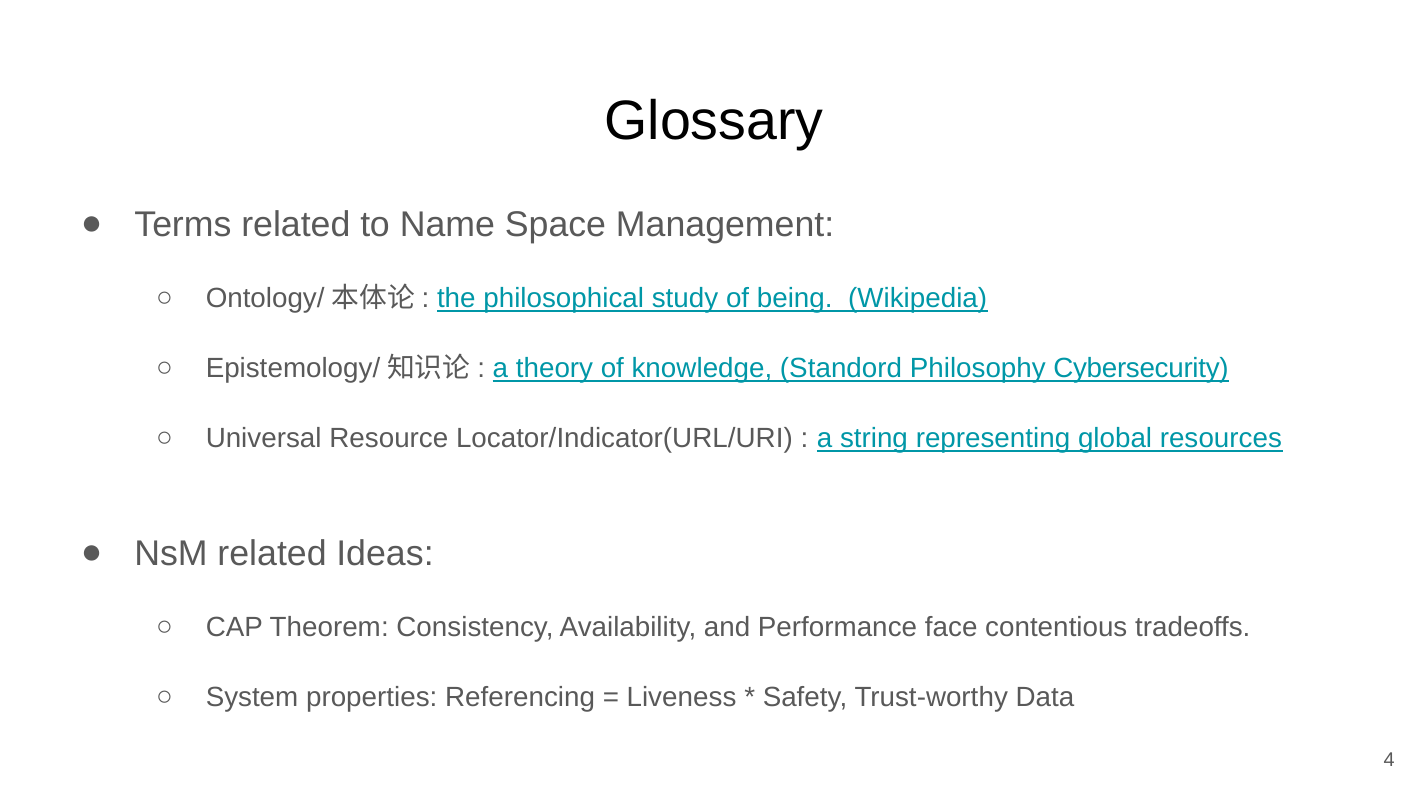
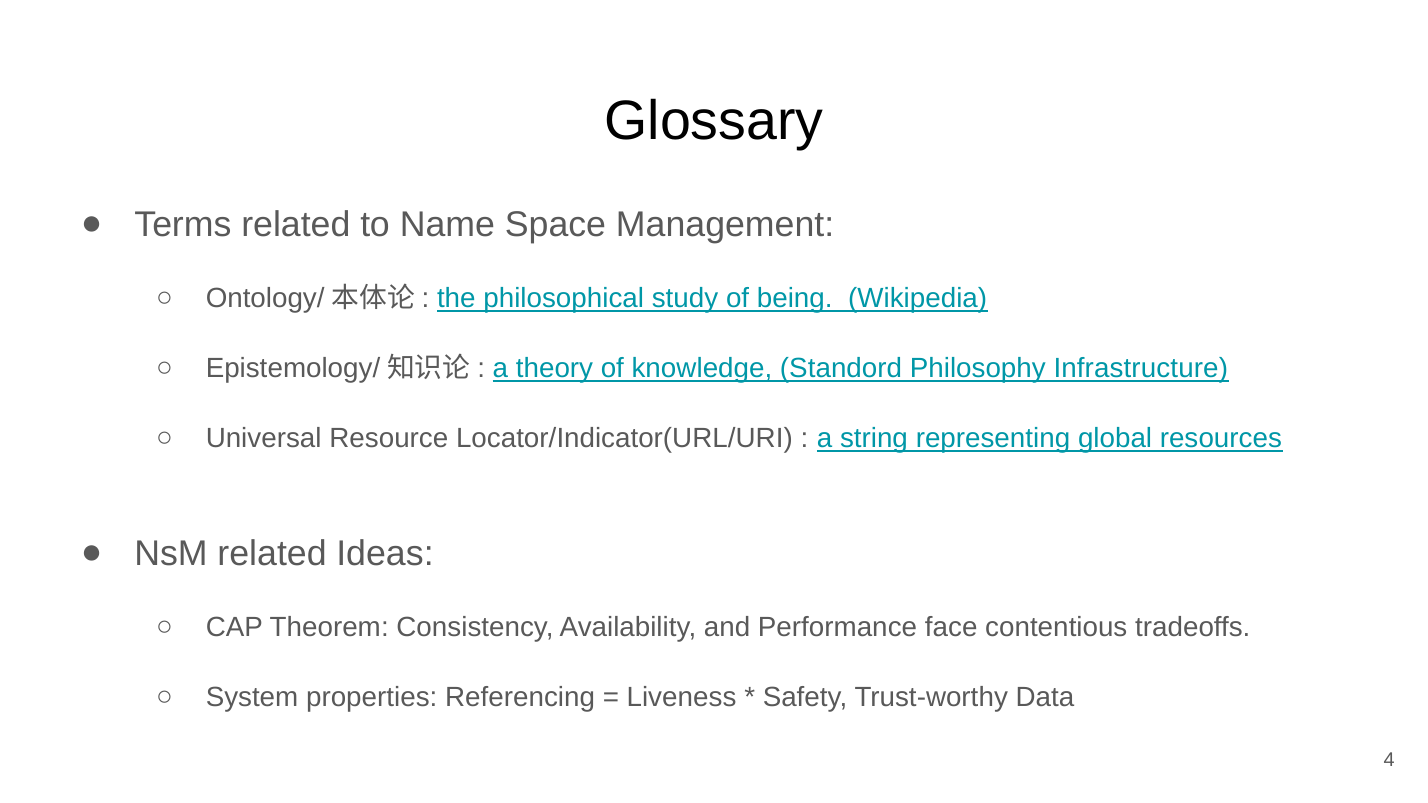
Cybersecurity: Cybersecurity -> Infrastructure (1141, 369)
